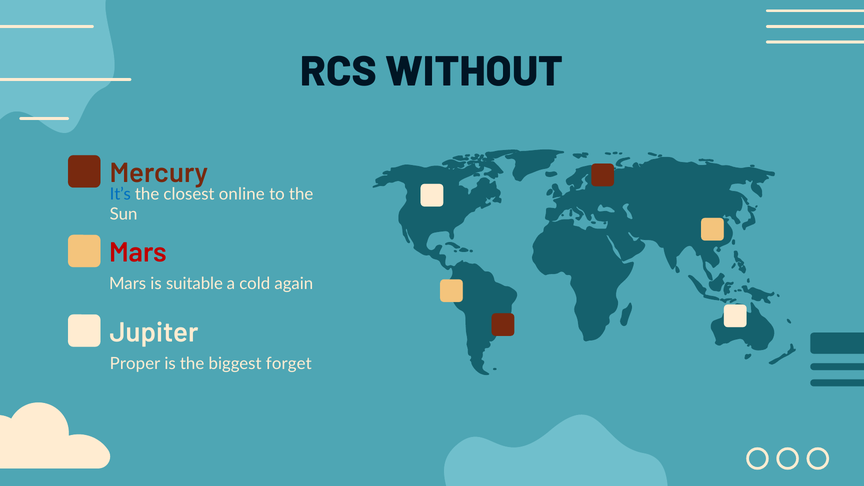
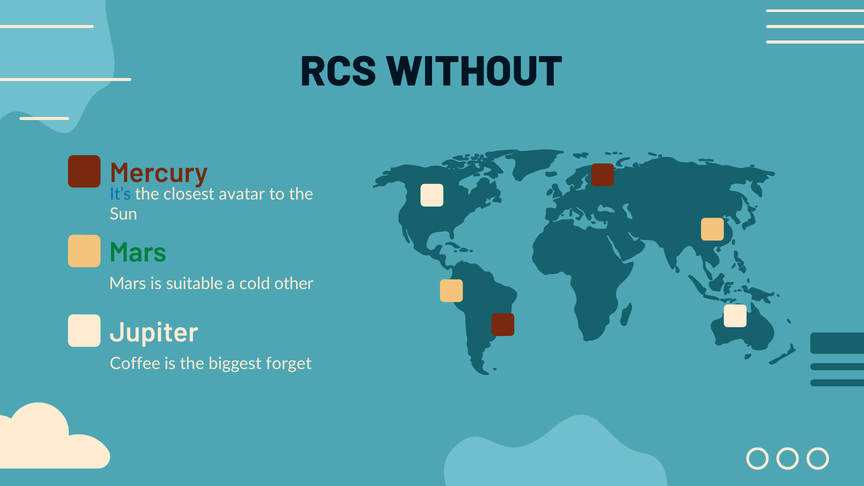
online: online -> avatar (242, 194)
Mars colour: red -> green (138, 253)
again: again -> other (294, 284)
Proper: Proper -> Coffee (135, 364)
